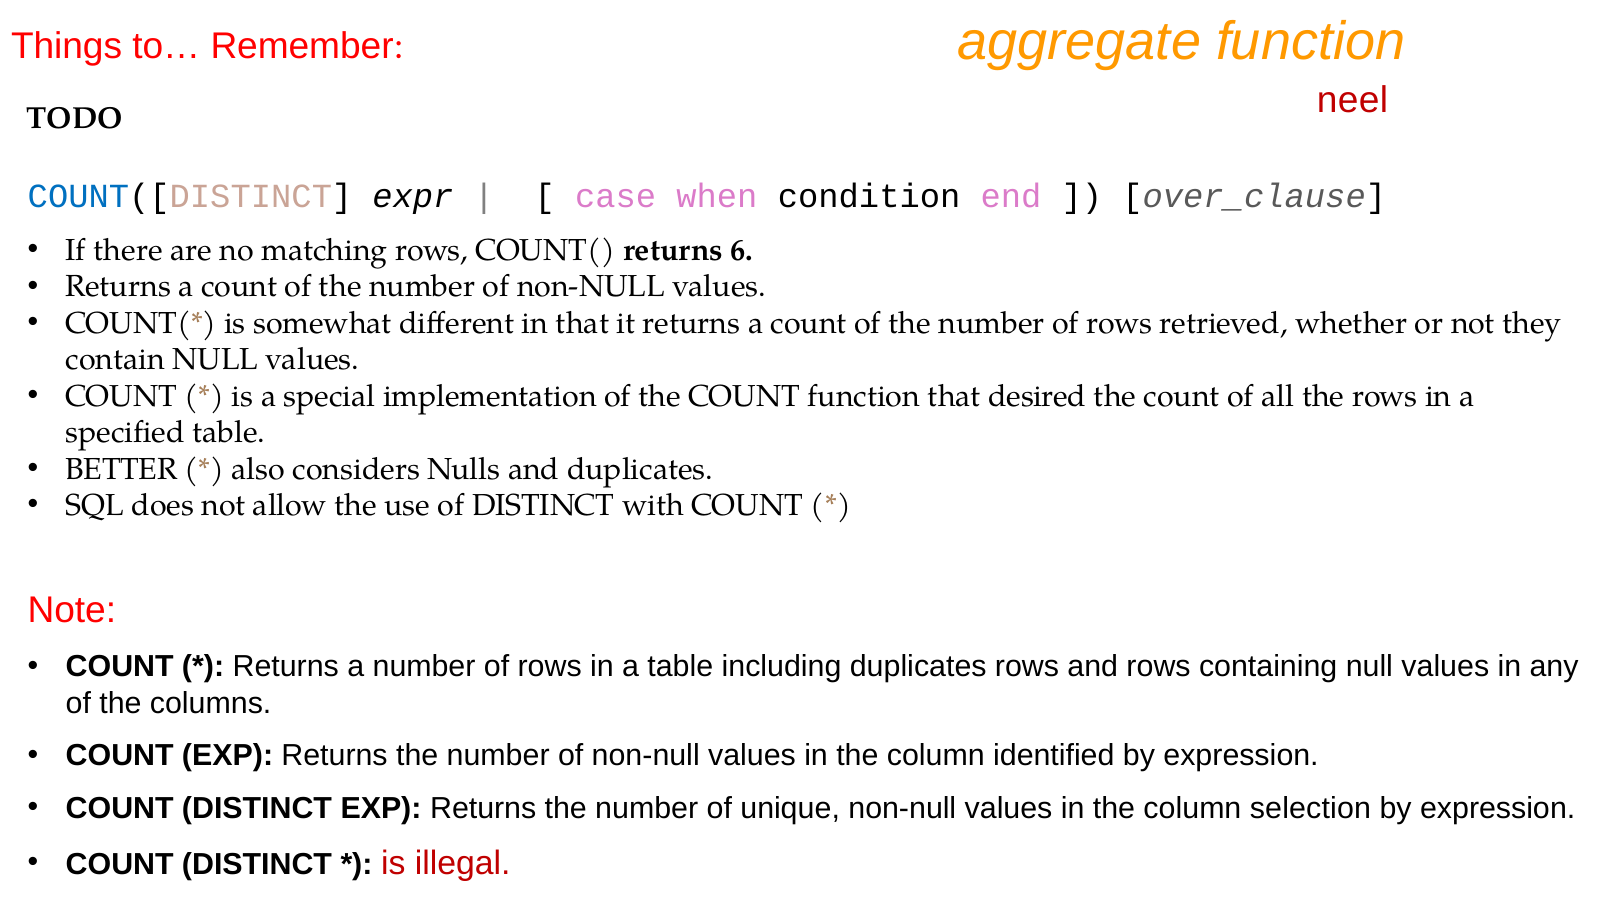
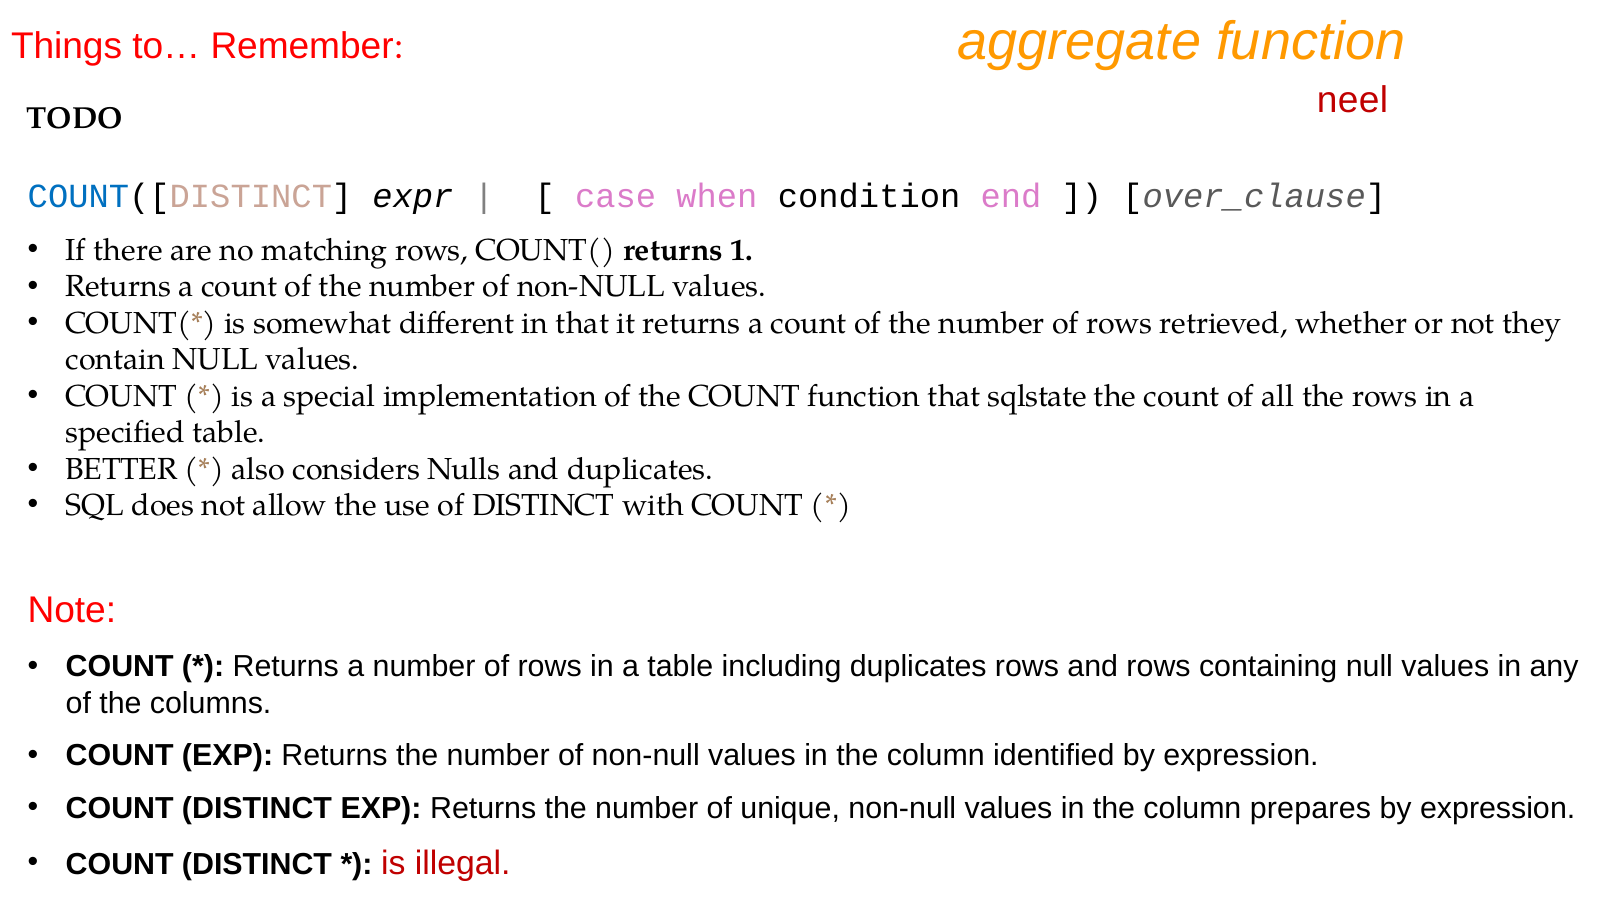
6: 6 -> 1 (742, 250)
desired: desired -> sqlstate (1038, 396)
selection: selection -> prepares (1310, 809)
